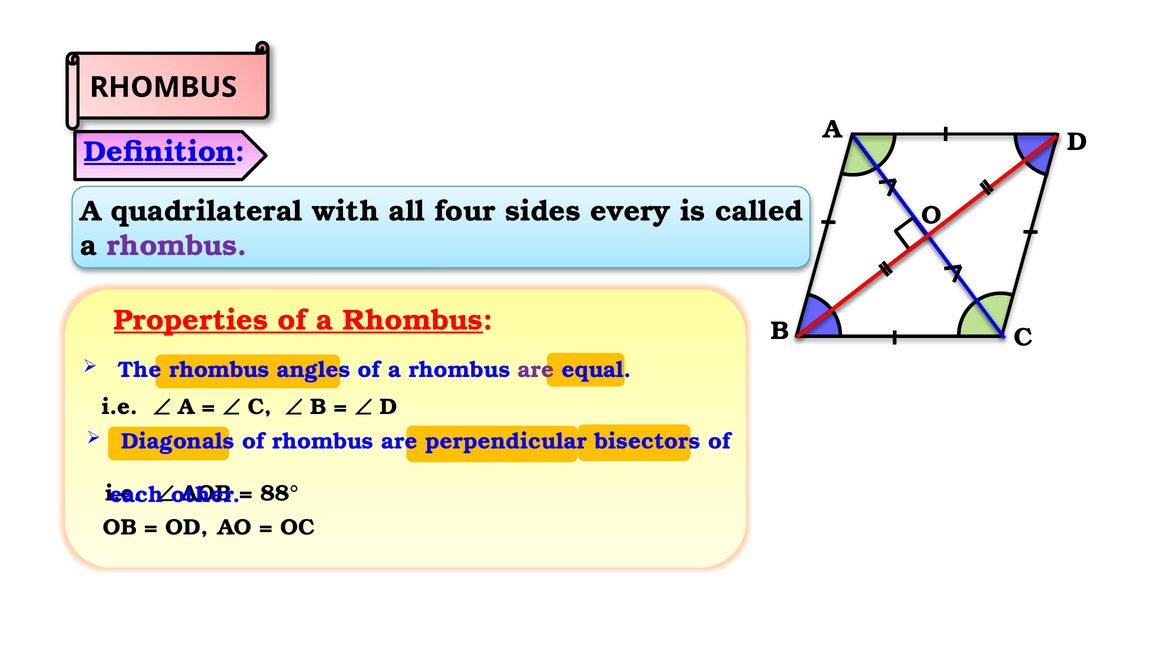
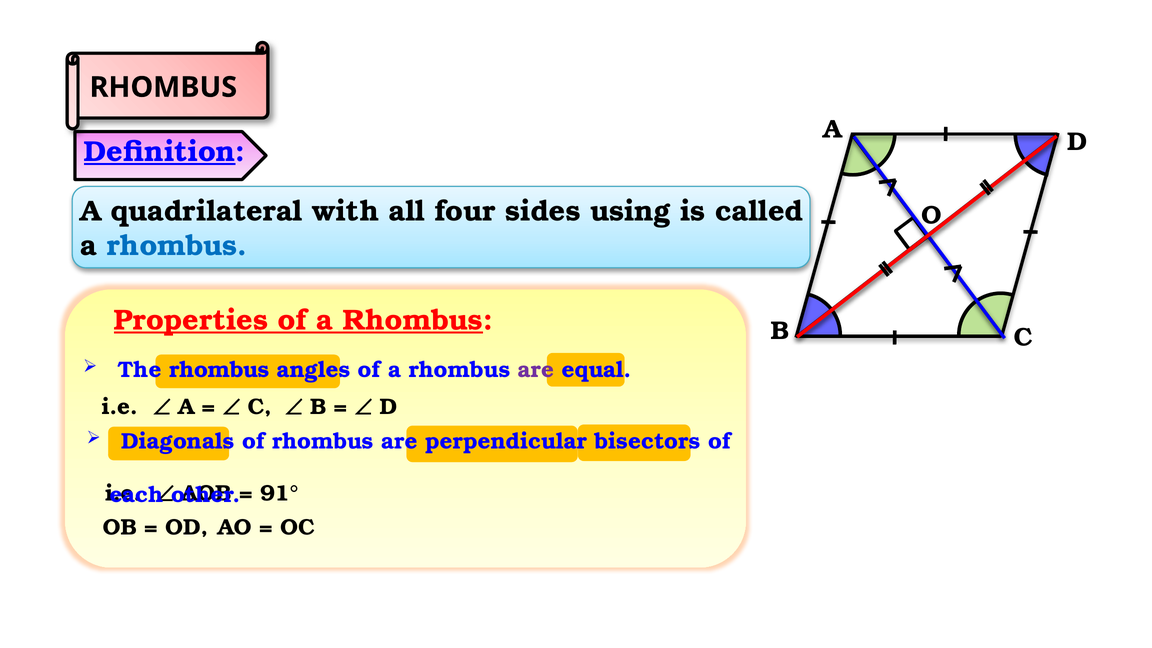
every: every -> using (630, 211)
rhombus colour: purple -> blue (177, 246)
88°: 88° -> 91° (279, 493)
